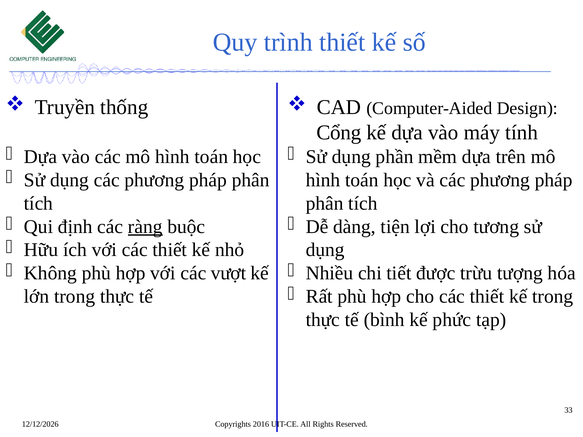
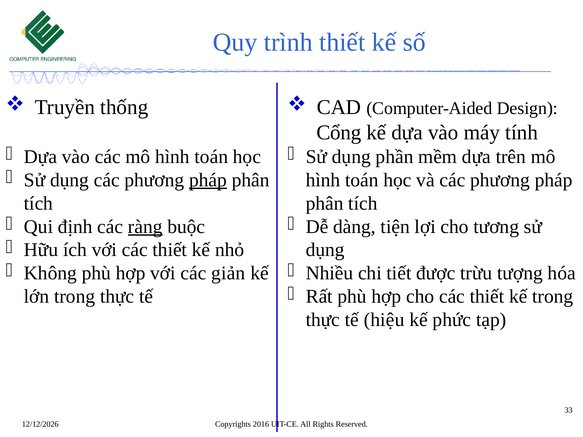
pháp underline: none -> present (208, 180)
vượt: vượt -> giản (228, 273)
bình: bình -> hiệu (384, 320)
